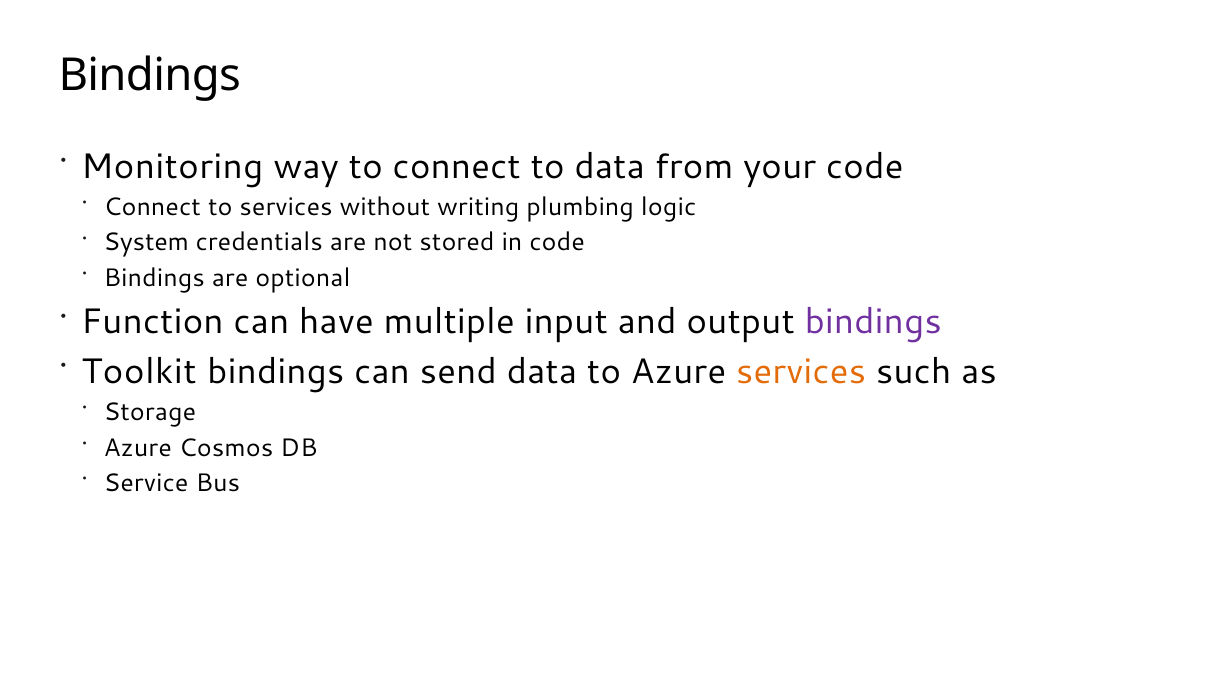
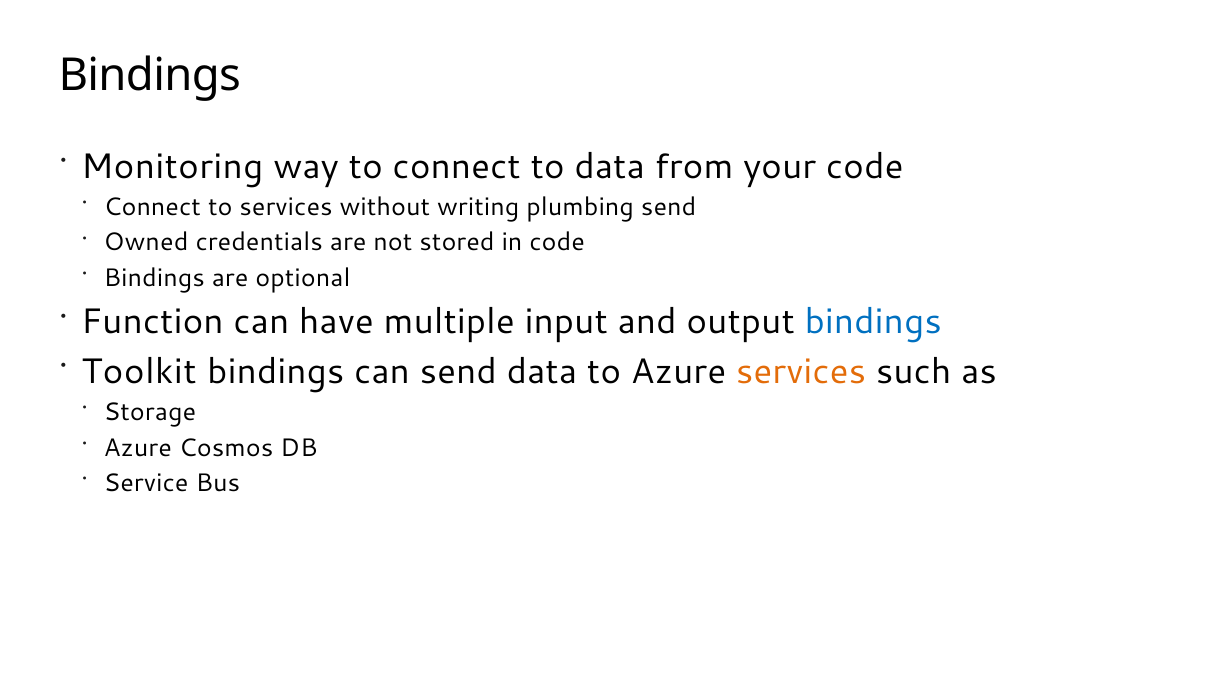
plumbing logic: logic -> send (669, 207)
System: System -> Owned (146, 243)
bindings colour: purple -> blue (873, 322)
